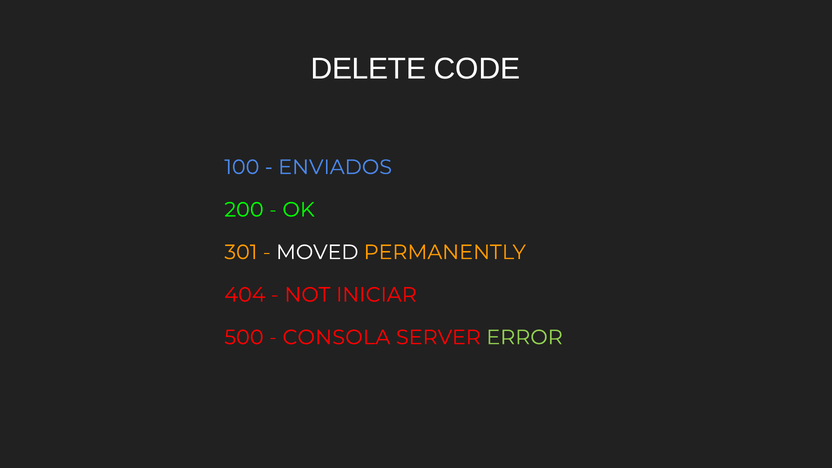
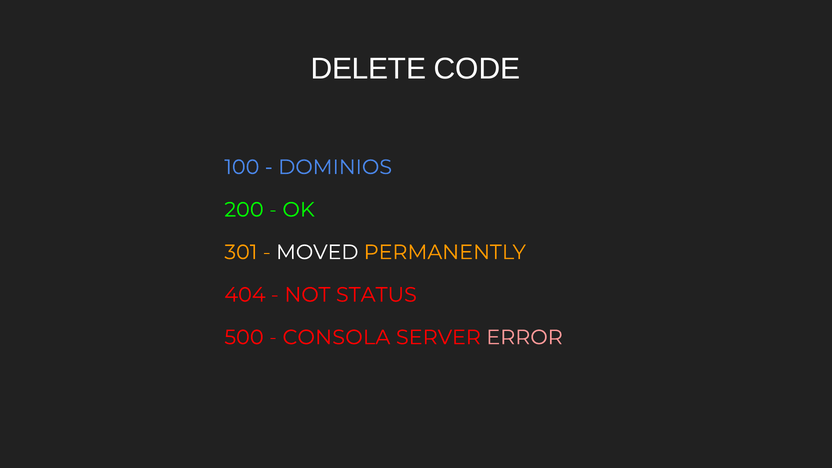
ENVIADOS: ENVIADOS -> DOMINIOS (335, 167)
INICIAR: INICIAR -> STATUS (376, 295)
ERROR colour: light green -> pink (525, 337)
